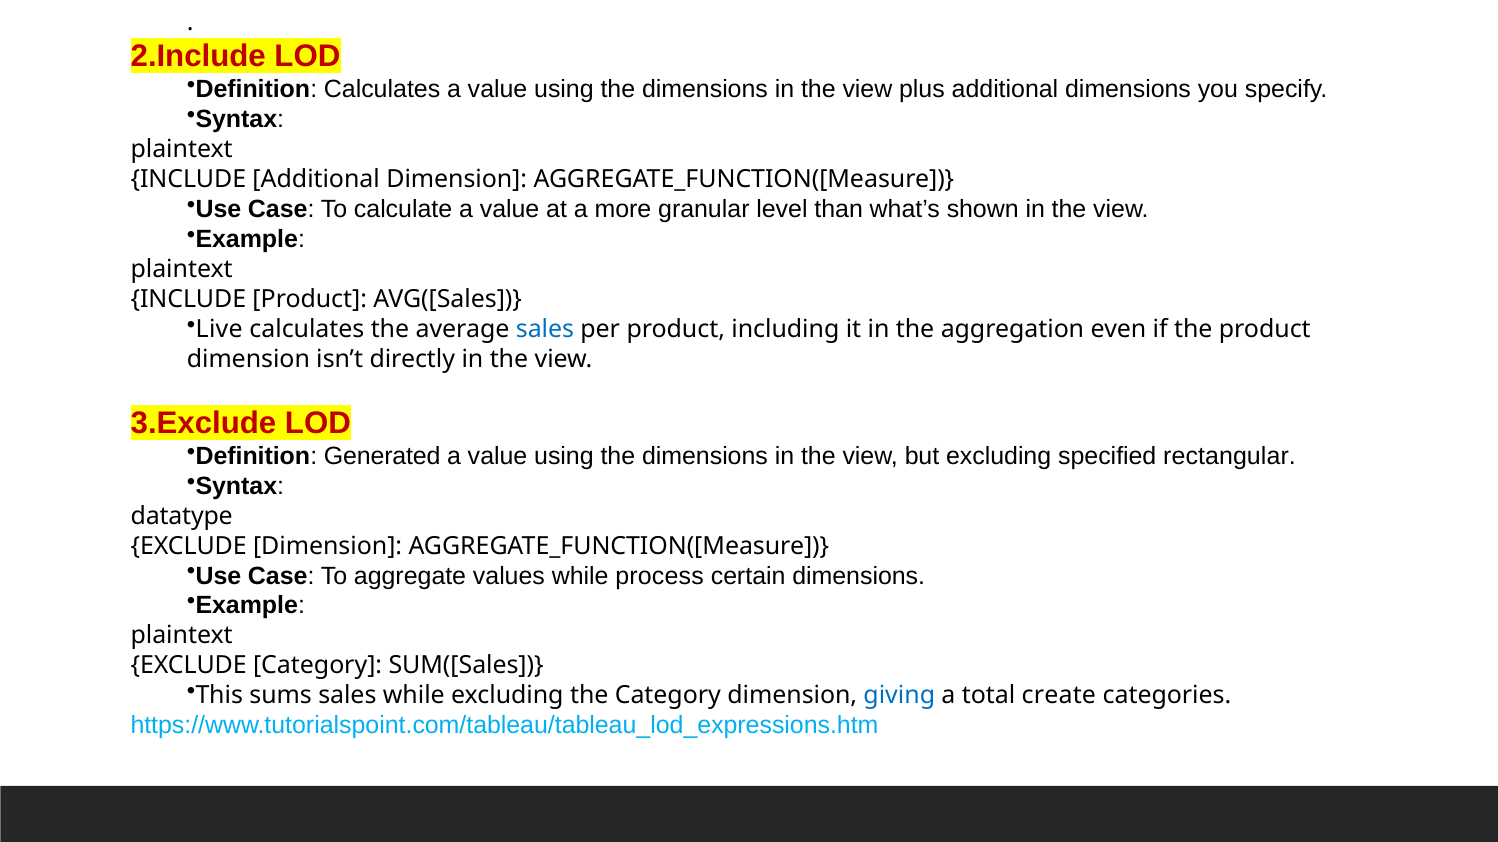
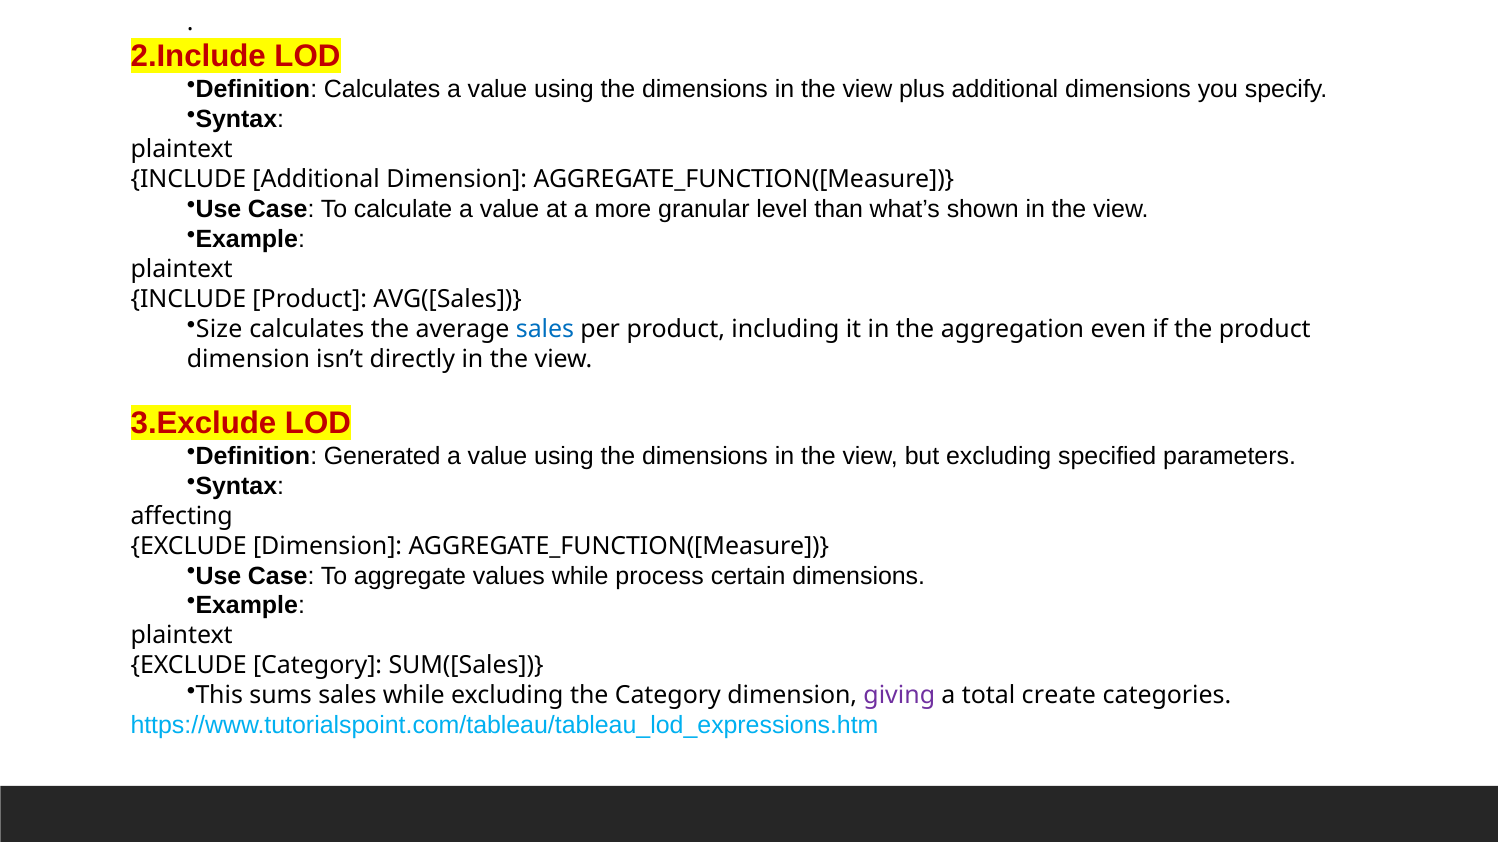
Live: Live -> Size (219, 329)
rectangular: rectangular -> parameters (1230, 456)
datatype: datatype -> affecting (182, 516)
giving colour: blue -> purple (899, 696)
